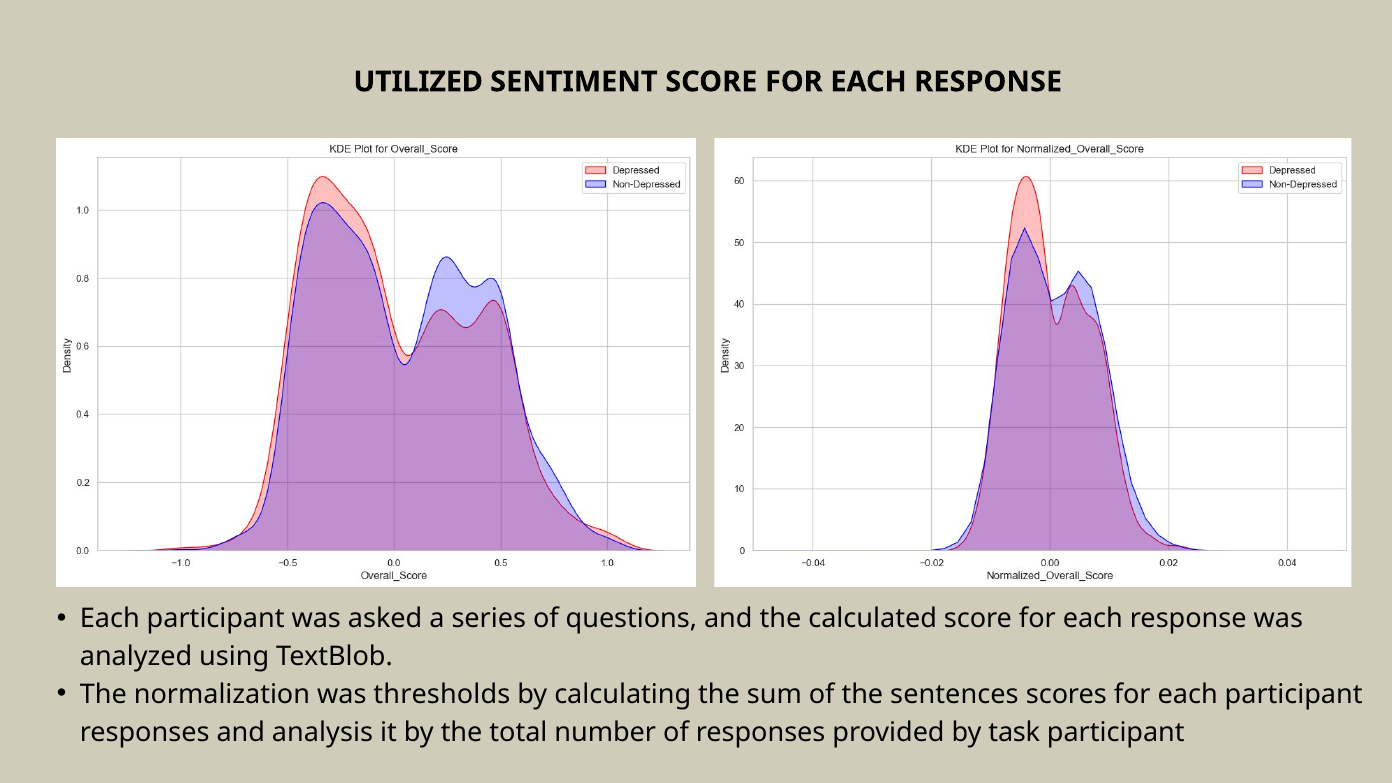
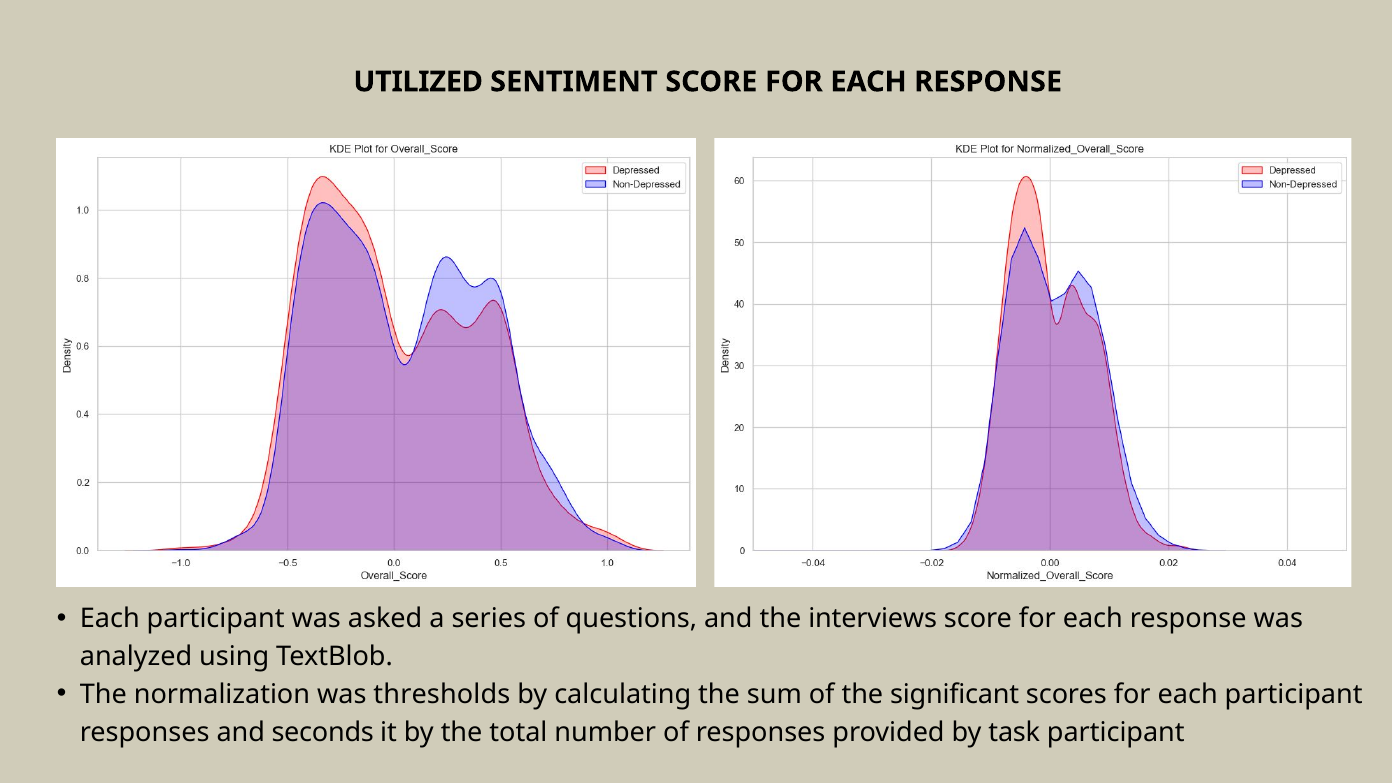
calculated: calculated -> interviews (873, 619)
sentences: sentences -> significant (955, 694)
analysis: analysis -> seconds (323, 732)
